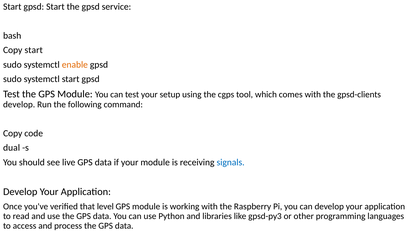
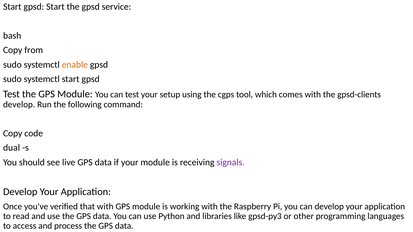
Copy start: start -> from (34, 50)
signals colour: blue -> purple (231, 162)
that level: level -> with (105, 207)
